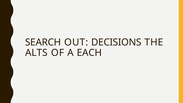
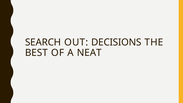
ALTS: ALTS -> BEST (36, 53)
EACH: EACH -> NEAT (89, 53)
